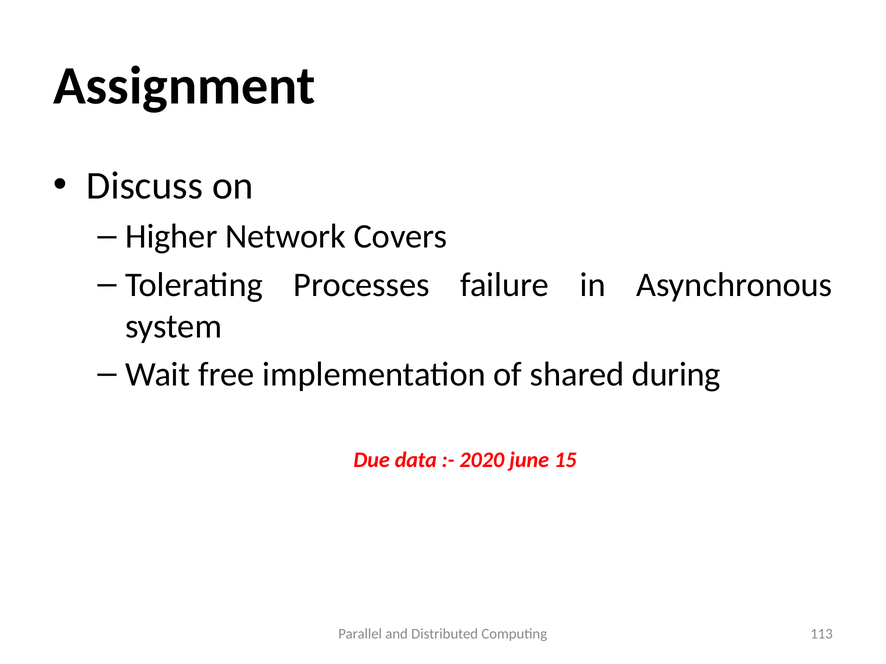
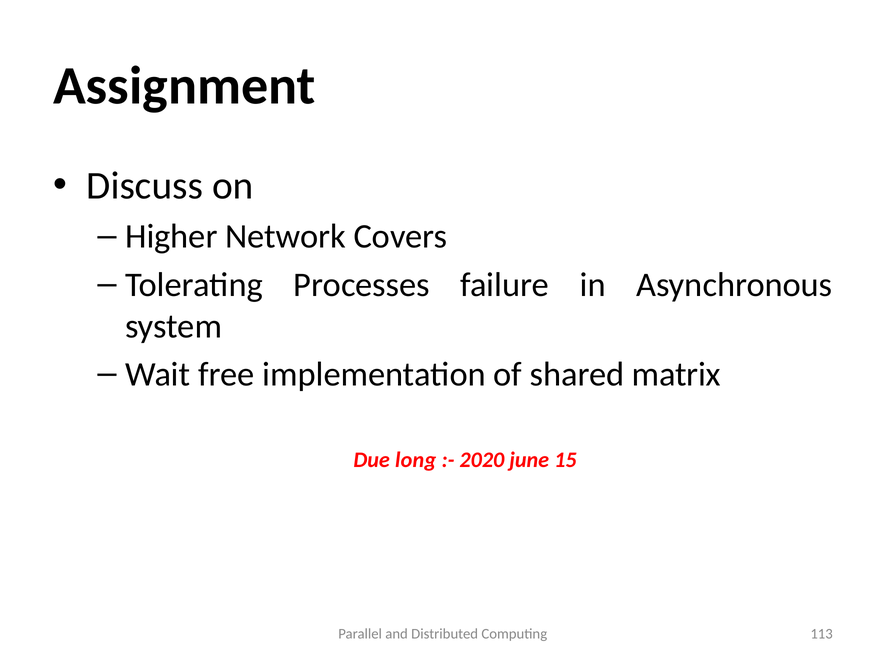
during: during -> matrix (676, 375)
data: data -> long (416, 460)
